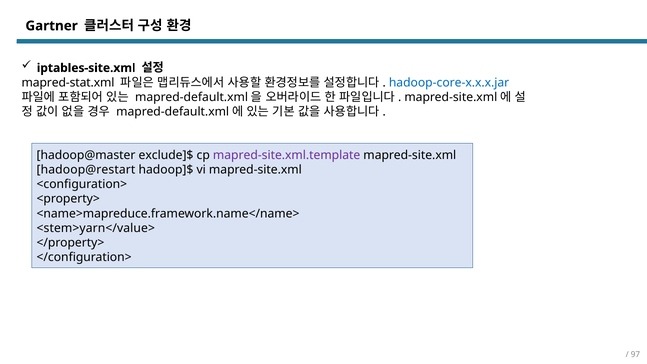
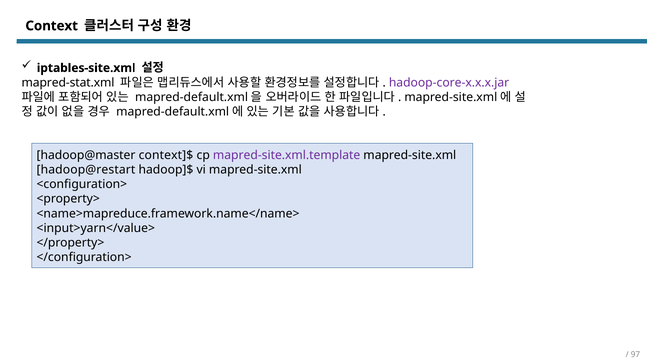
Gartner: Gartner -> Context (52, 26)
hadoop-core-x.x.x.jar colour: blue -> purple (449, 83)
exclude]$: exclude]$ -> context]$ (166, 155)
<stem>yarn</value>: <stem>yarn</value> -> <input>yarn</value> (96, 228)
